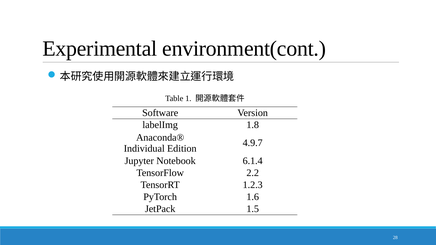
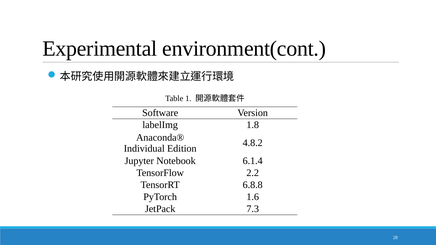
4.9.7: 4.9.7 -> 4.8.2 (253, 143)
1.2.3: 1.2.3 -> 6.8.8 (253, 185)
1.5: 1.5 -> 7.3 (253, 209)
